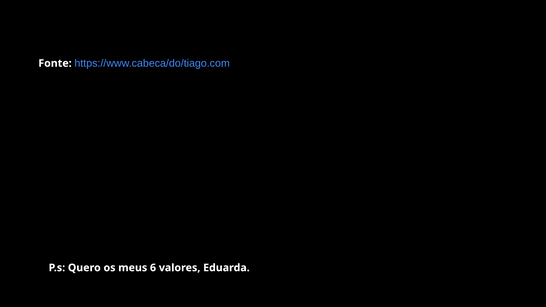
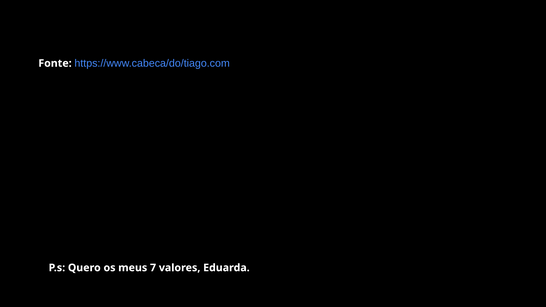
6: 6 -> 7 (153, 268)
